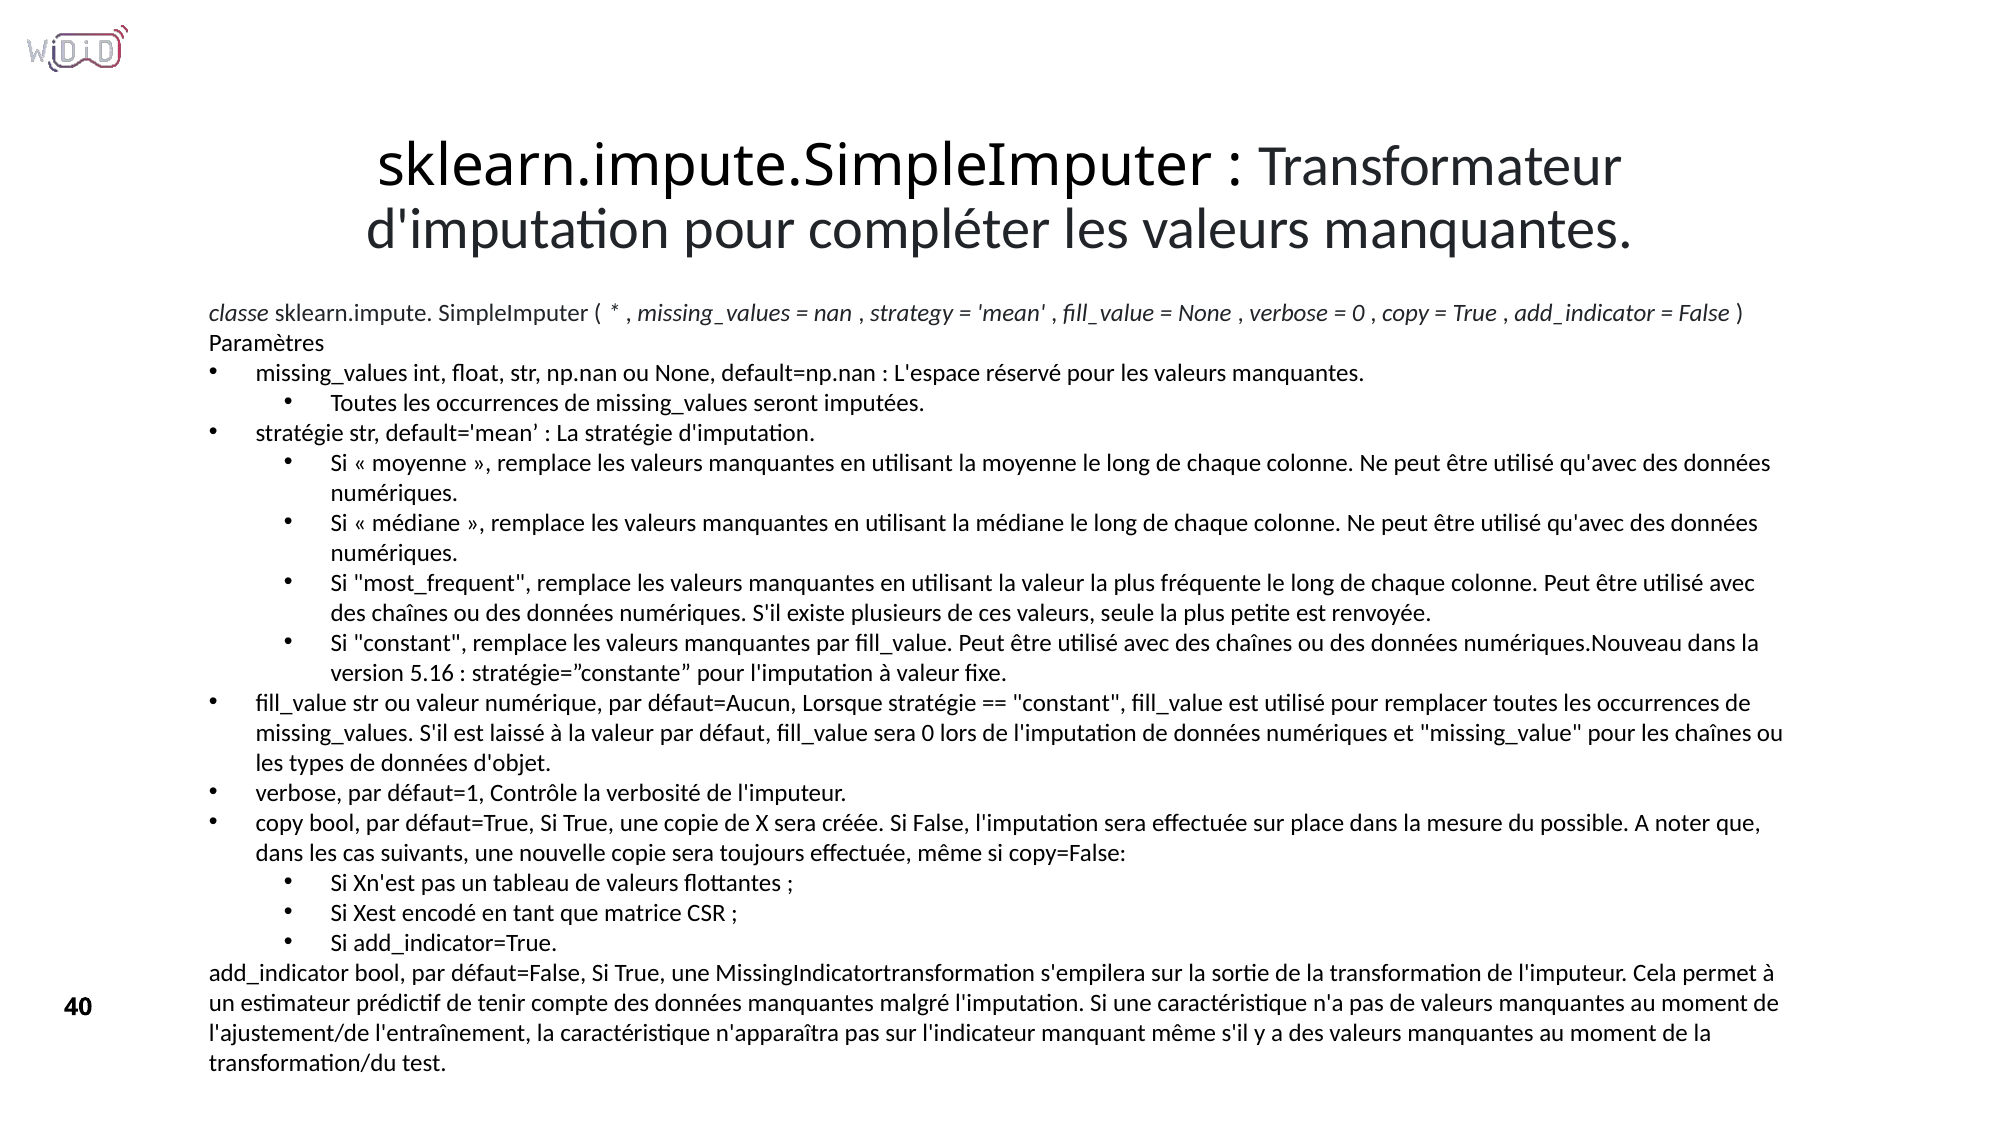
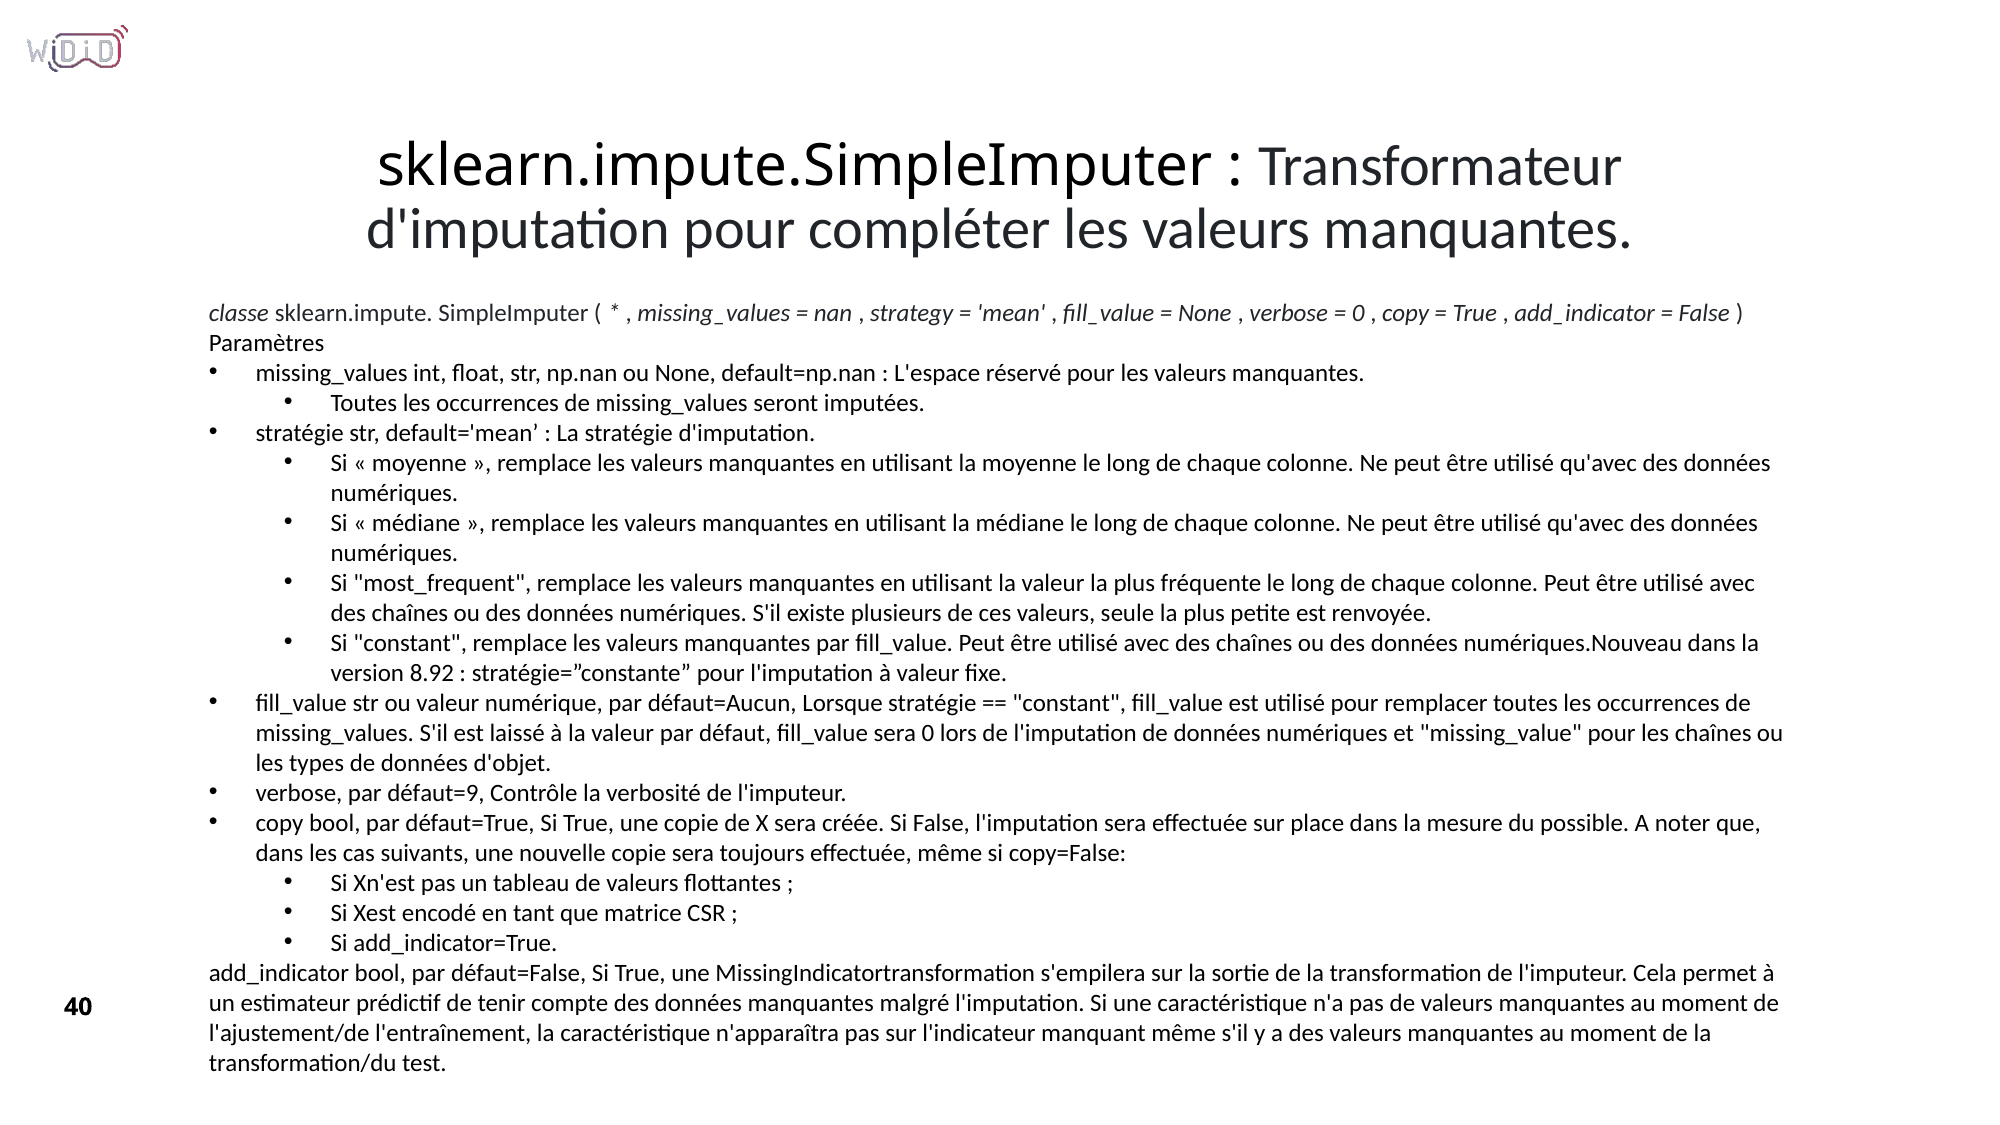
5.16: 5.16 -> 8.92 (432, 673)
défaut=1: défaut=1 -> défaut=9 (436, 793)
